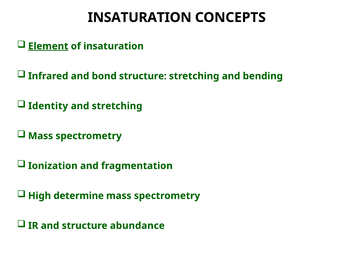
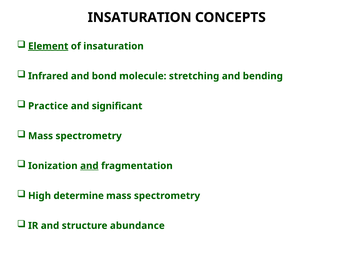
bond structure: structure -> molecule (143, 76)
Identity: Identity -> Practice (48, 106)
and stretching: stretching -> significant (117, 106)
and underline: none -> present (89, 166)
